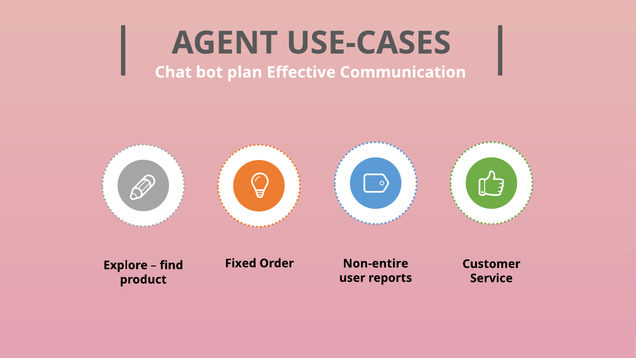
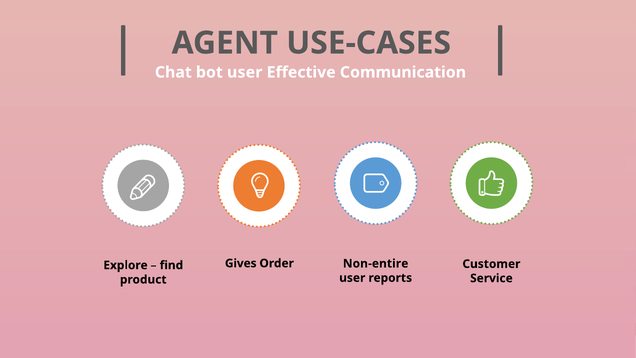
bot plan: plan -> user (245, 72)
Fixed: Fixed -> Gives (241, 263)
